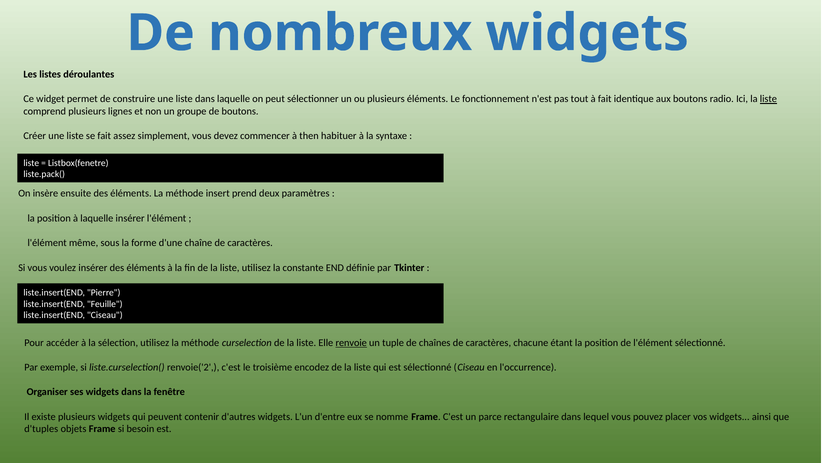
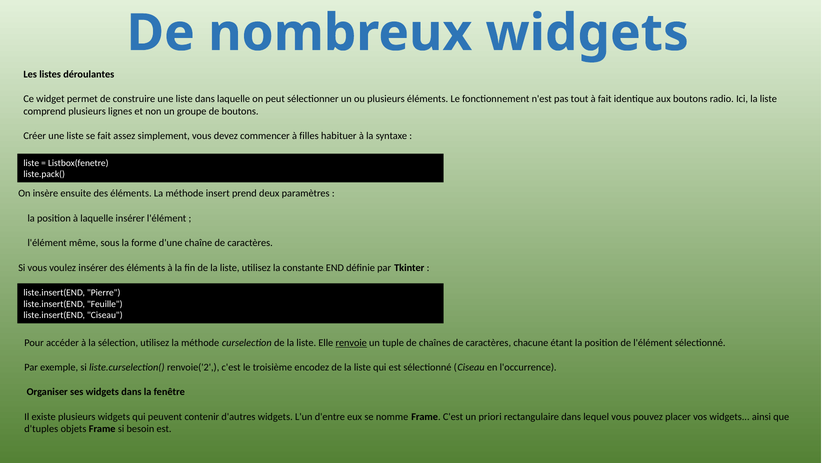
liste underline: present -> none (768, 99)
then: then -> filles (309, 136)
parce: parce -> priori (490, 417)
